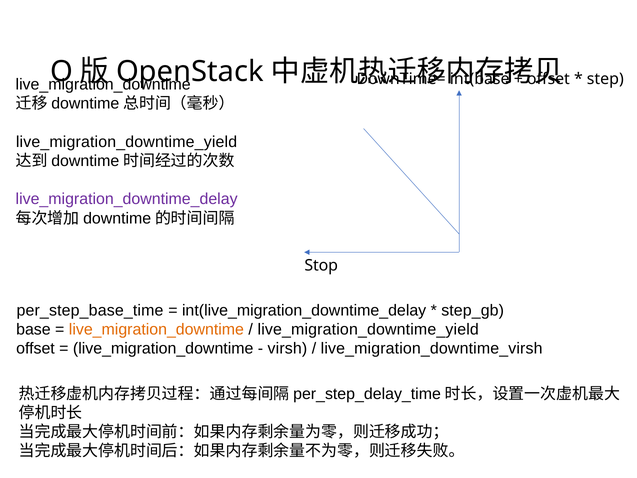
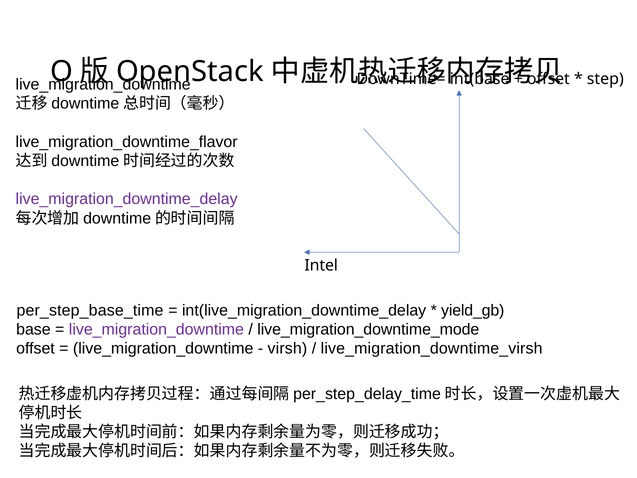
live_migration_downtime_yield: live_migration_downtime_yield -> live_migration_downtime_flavor (127, 142)
Stop: Stop -> Intel (321, 266)
step_gb: step_gb -> yield_gb (473, 310)
live_migration_downtime colour: orange -> purple (156, 329)
live_migration_downtime_yield: live_migration_downtime_yield -> live_migration_downtime_mode (368, 329)
